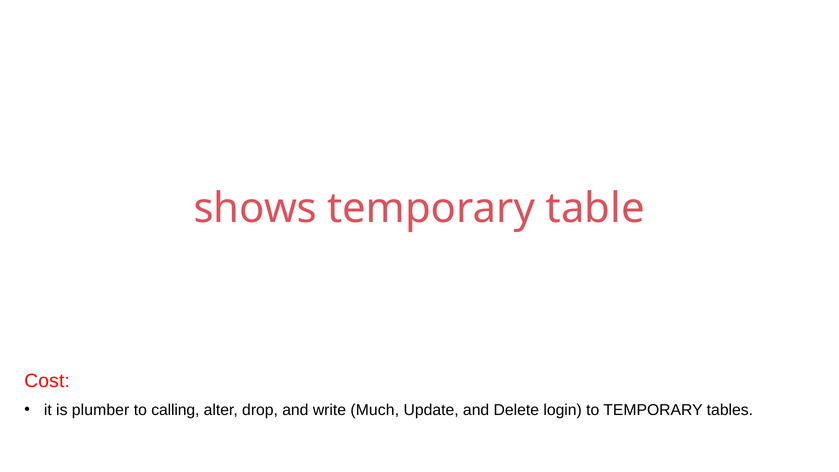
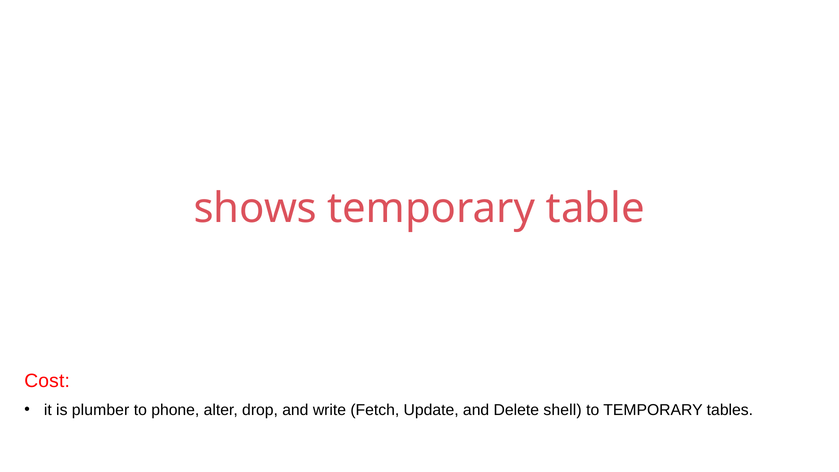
calling: calling -> phone (175, 410)
Much: Much -> Fetch (375, 410)
login: login -> shell (563, 410)
